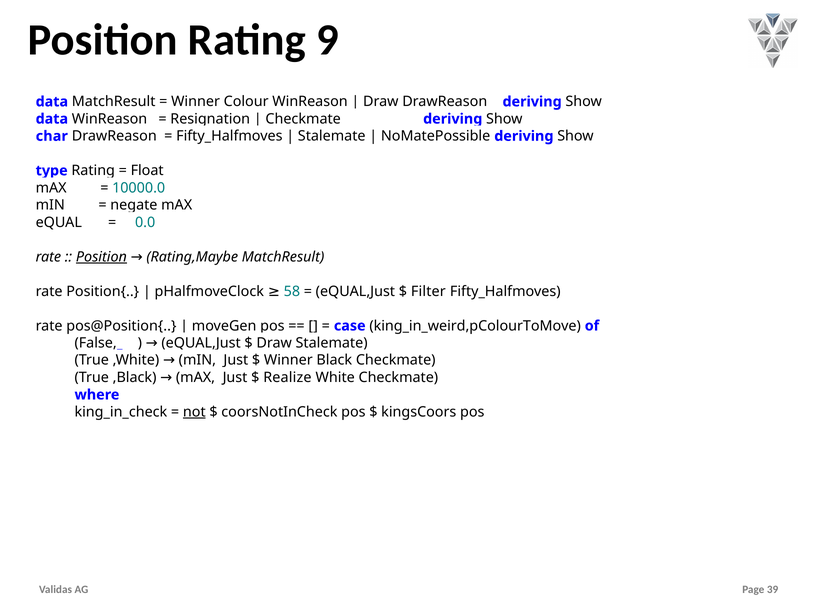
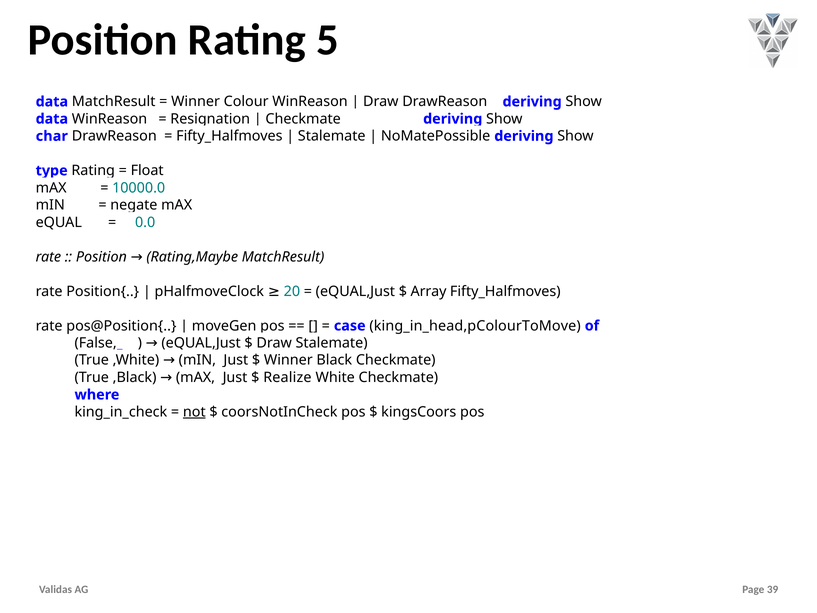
9: 9 -> 5 (327, 40)
Position underline: present -> none (101, 257)
58: 58 -> 20 (292, 291)
Filter: Filter -> Array (429, 291)
king_in_weird,pColourToMove: king_in_weird,pColourToMove -> king_in_head,pColourToMove (475, 326)
